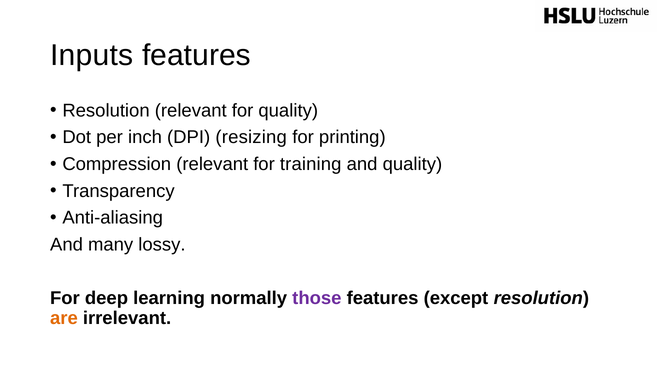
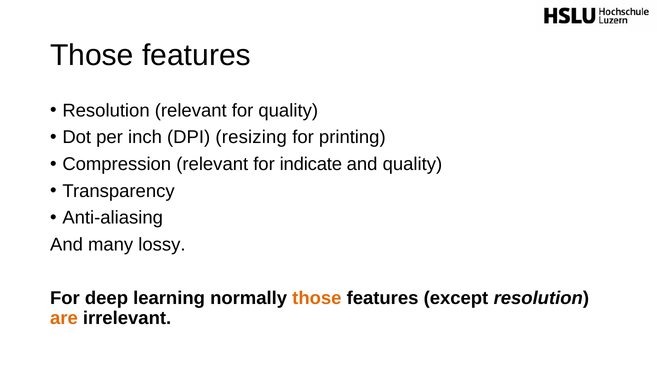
Inputs: Inputs -> Those (92, 55)
training: training -> indicate (311, 164)
those colour: purple -> orange (317, 299)
